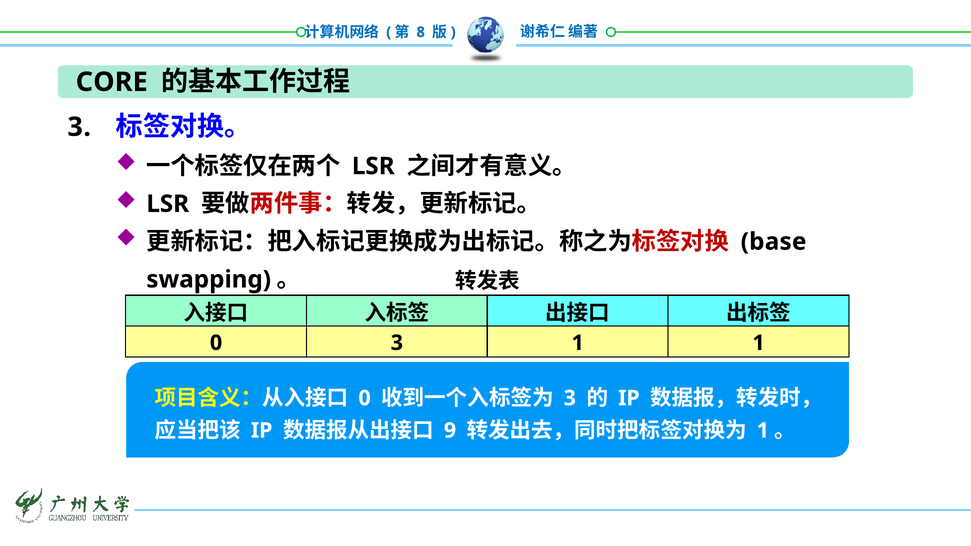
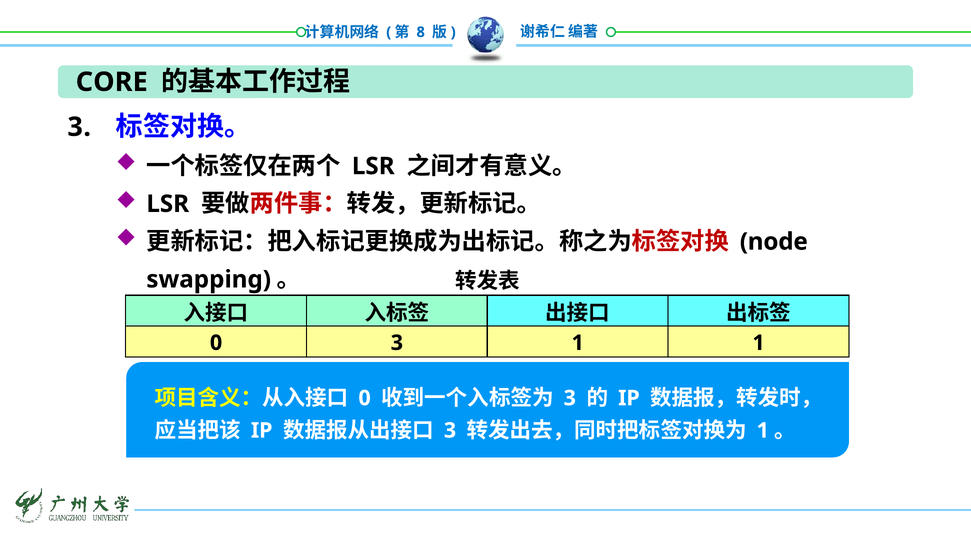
base: base -> node (774, 242)
9: 9 -> 3 (450, 431)
